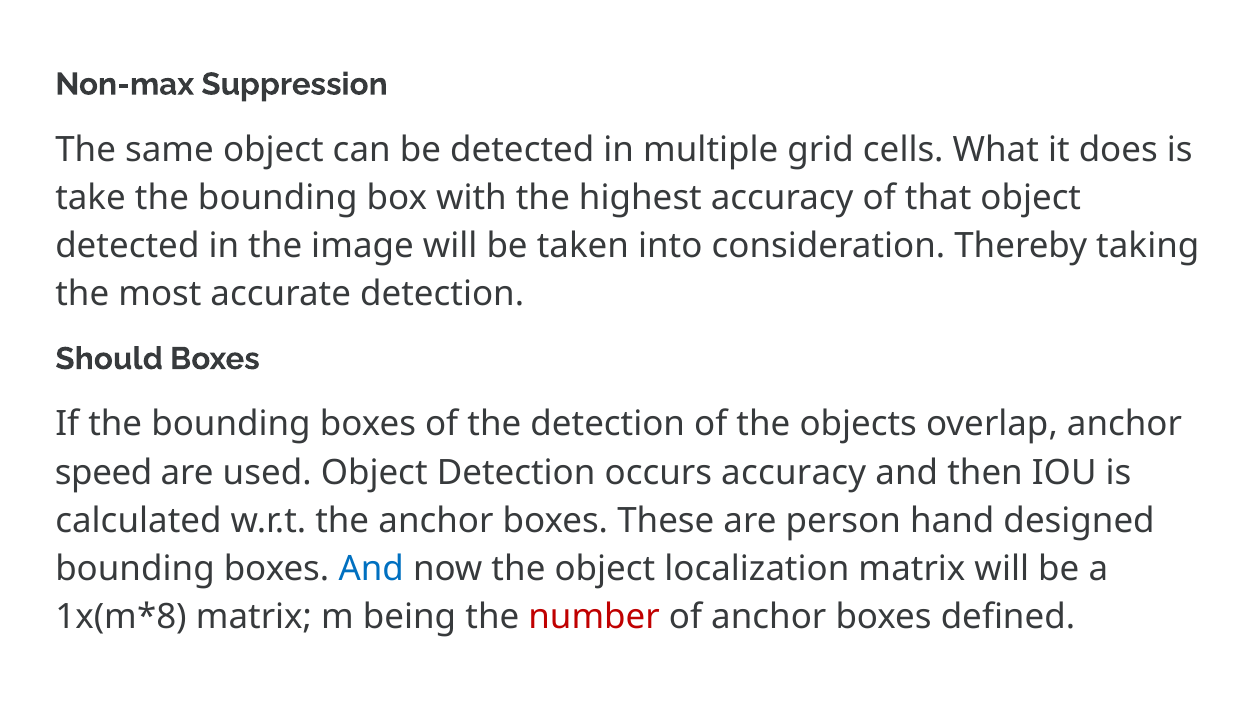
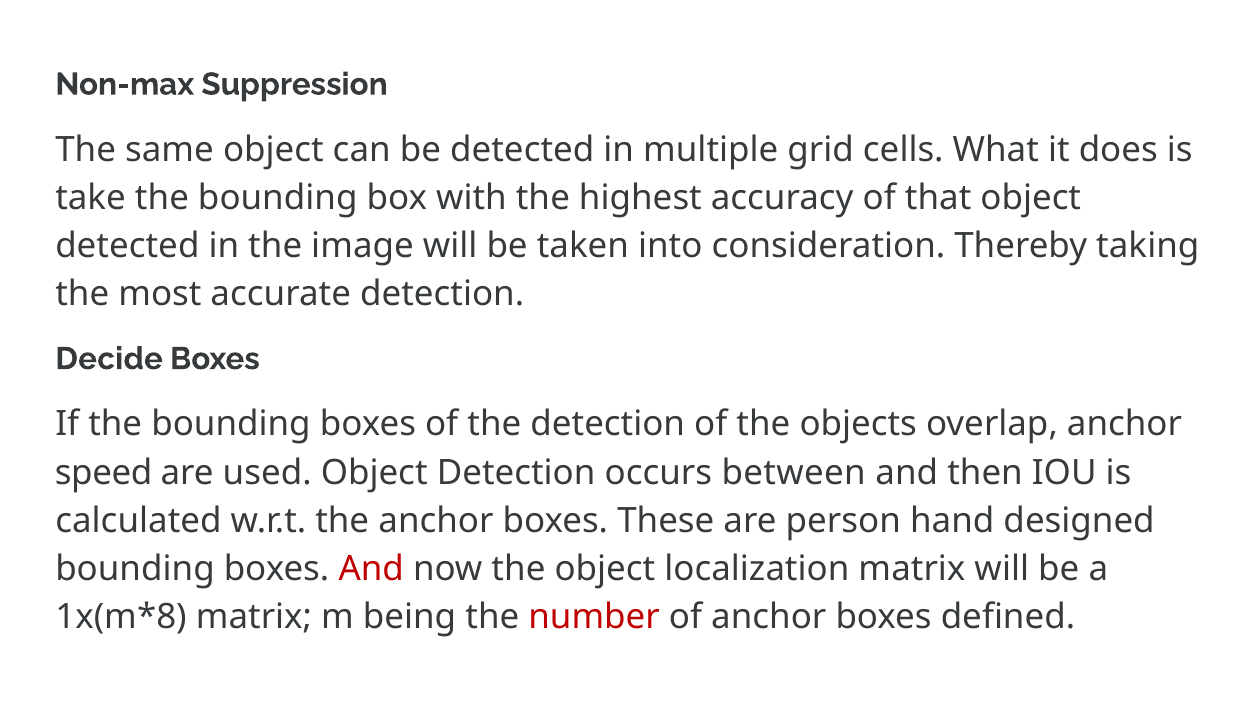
Should: Should -> Decide (109, 359)
occurs accuracy: accuracy -> between (794, 472)
And colour: blue -> red (371, 569)
